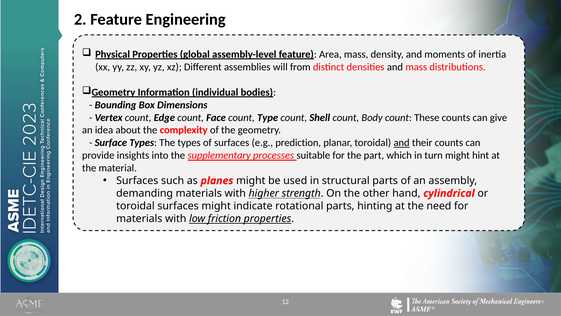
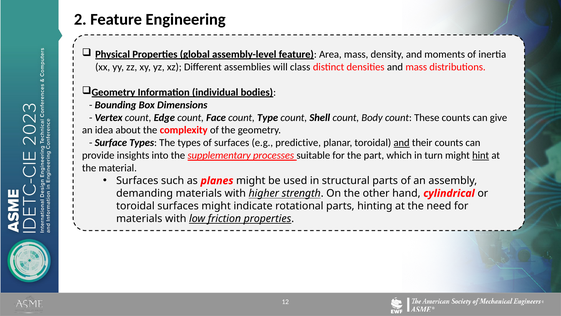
from: from -> class (300, 67)
prediction: prediction -> predictive (298, 143)
hint underline: none -> present (481, 155)
